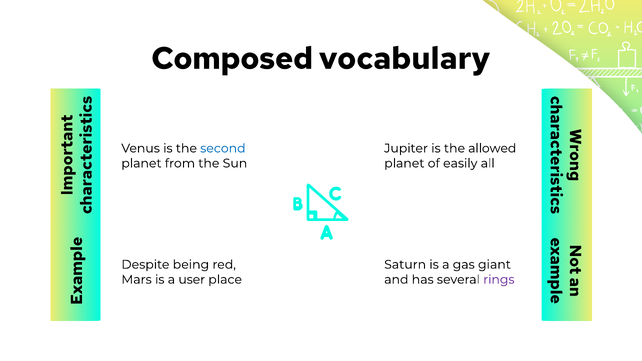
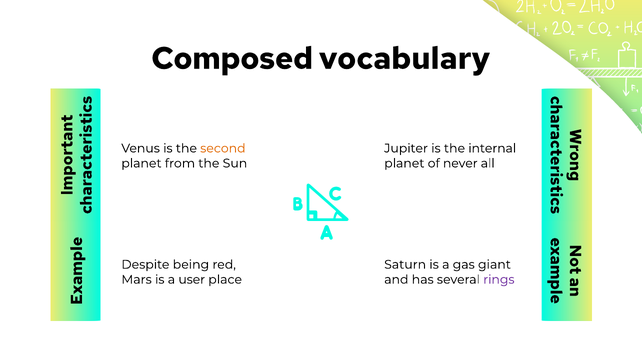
second colour: blue -> orange (223, 148)
allowed: allowed -> internal (492, 148)
easily: easily -> never (460, 163)
